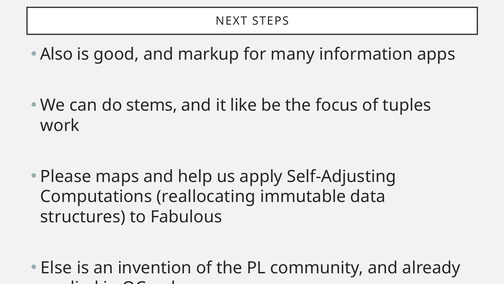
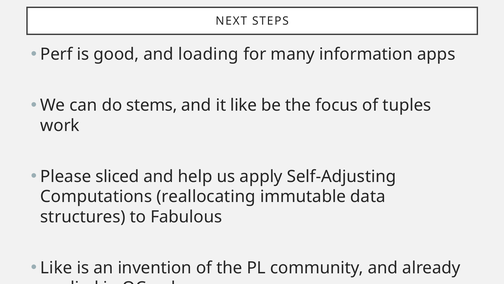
Also: Also -> Perf (56, 54)
markup: markup -> loading (208, 54)
maps: maps -> sliced (117, 176)
Else: Else -> Like (56, 267)
